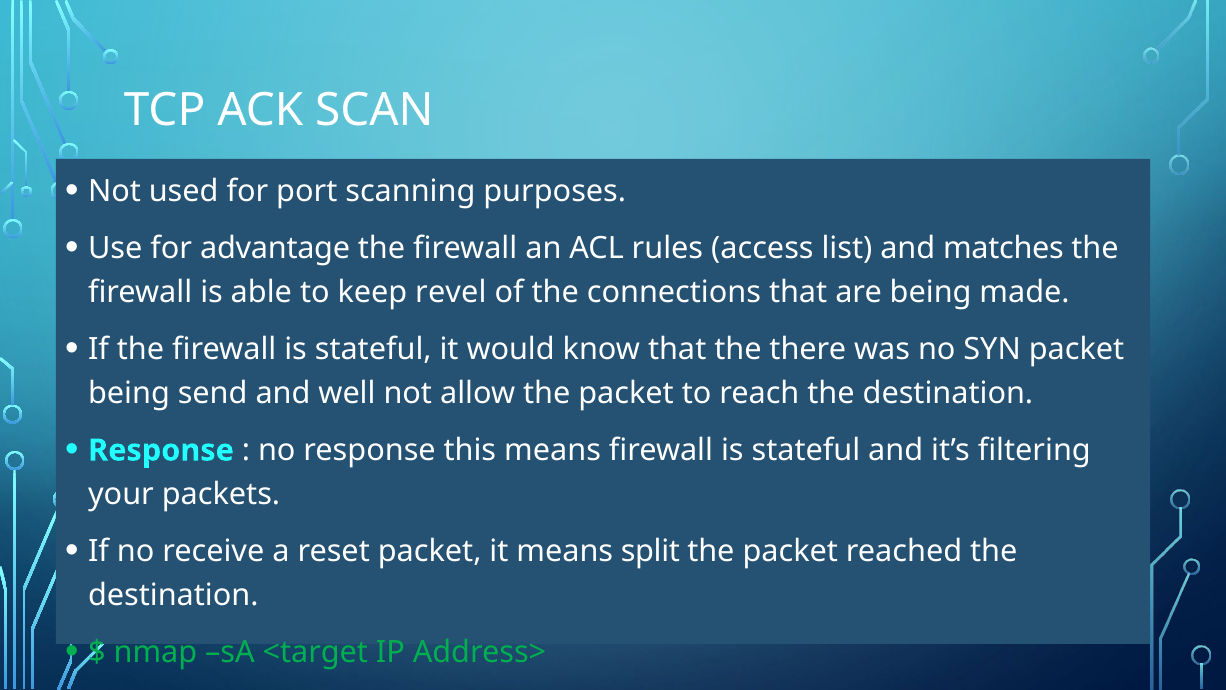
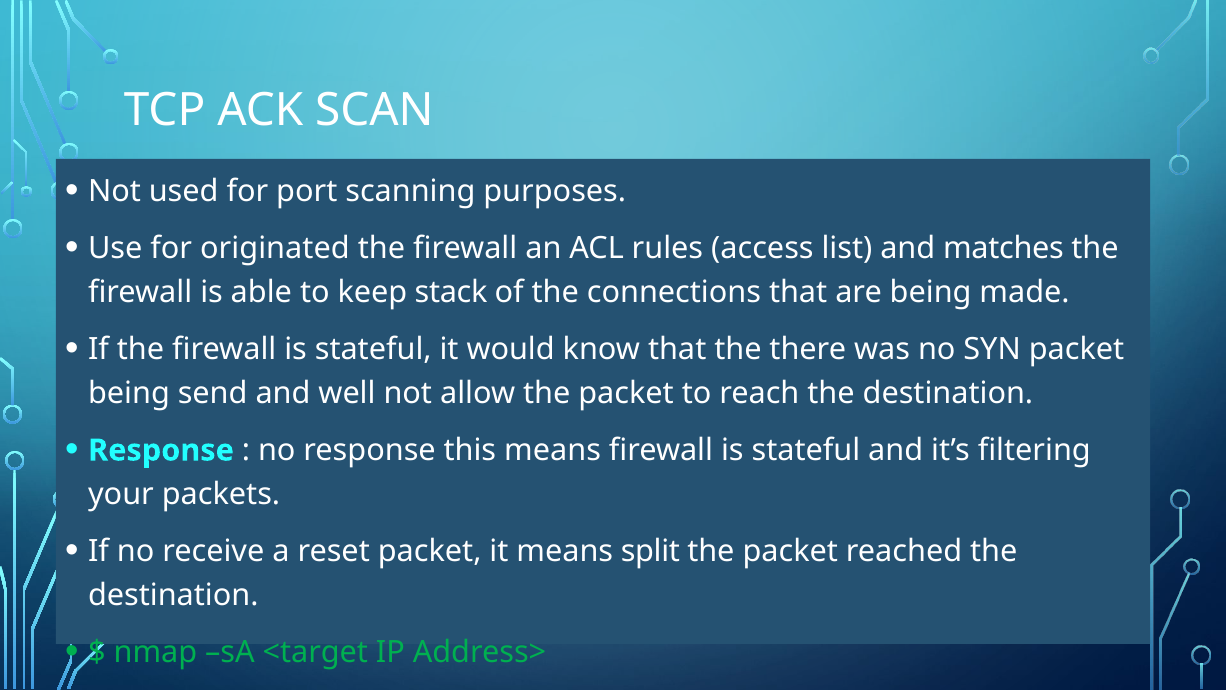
advantage: advantage -> originated (275, 248)
revel: revel -> stack (451, 292)
